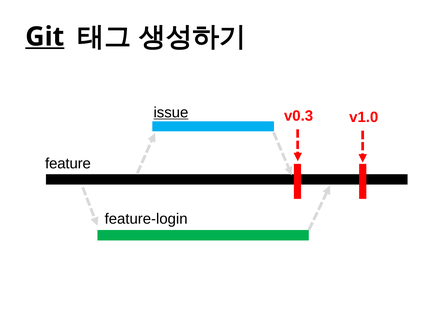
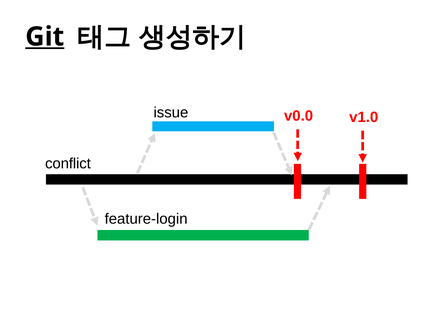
issue underline: present -> none (171, 113)
v0.3: v0.3 -> v0.0 (299, 116)
feature: feature -> conflict (68, 164)
